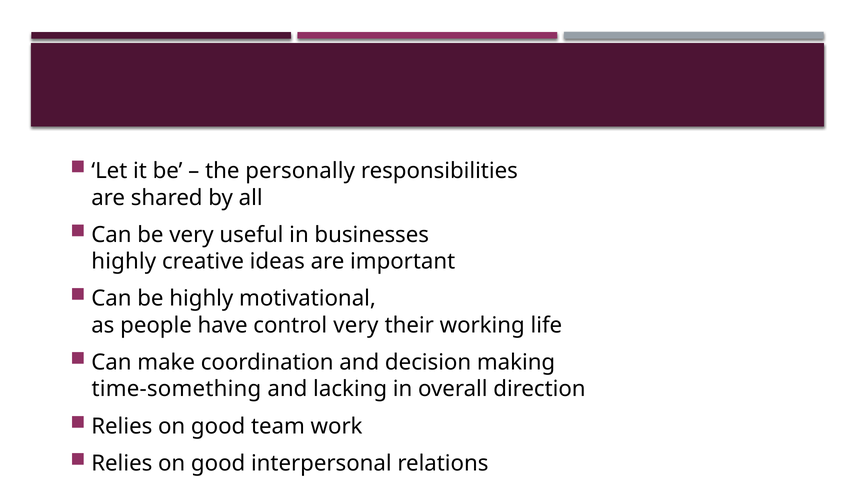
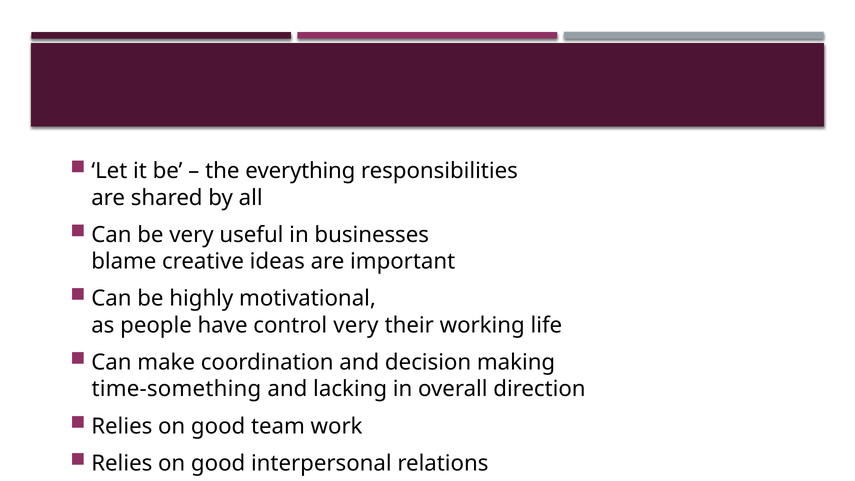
personally: personally -> everything (300, 171)
highly: highly -> blame (124, 261)
